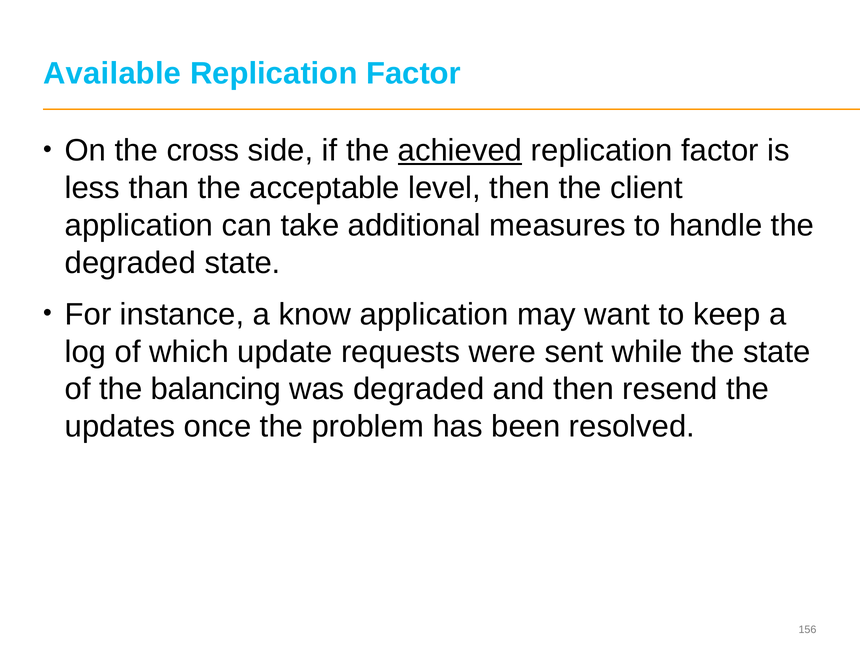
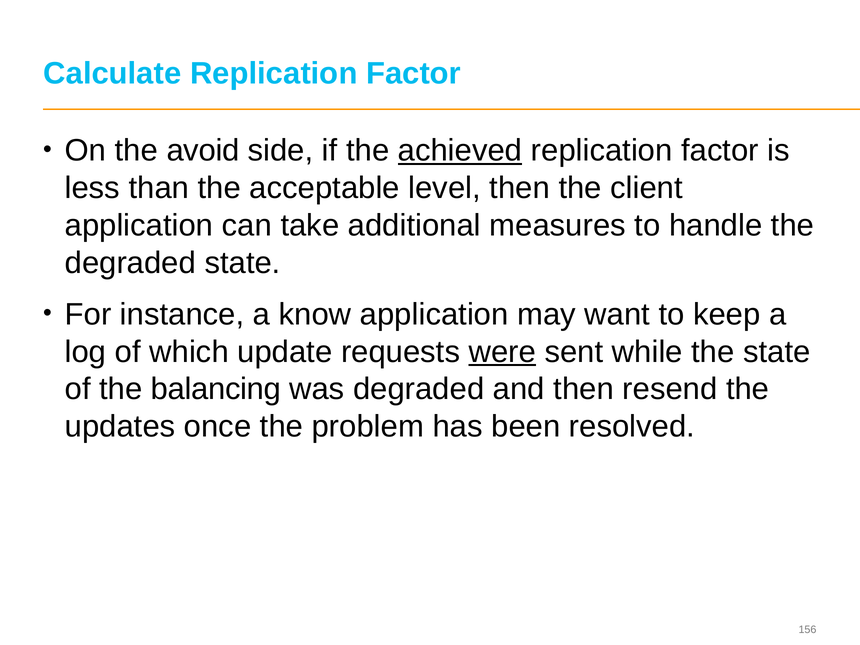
Available: Available -> Calculate (112, 73)
cross: cross -> avoid (203, 151)
were underline: none -> present (502, 352)
